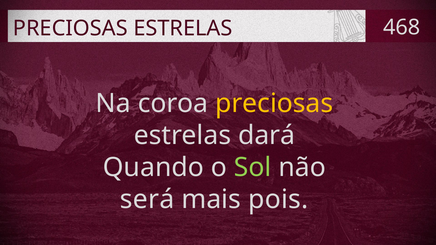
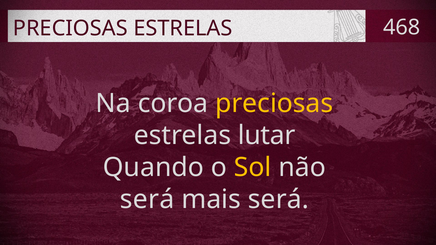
dará: dará -> lutar (267, 135)
Sol colour: light green -> yellow (253, 167)
mais pois: pois -> será (278, 199)
